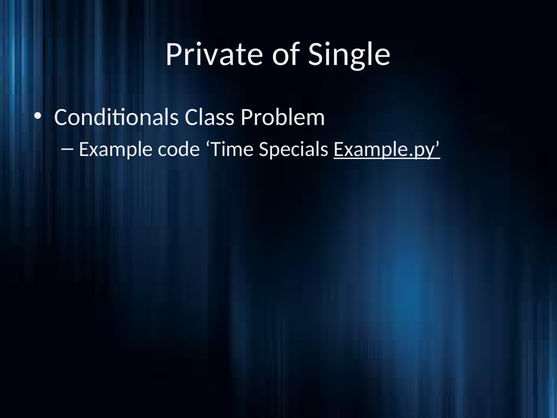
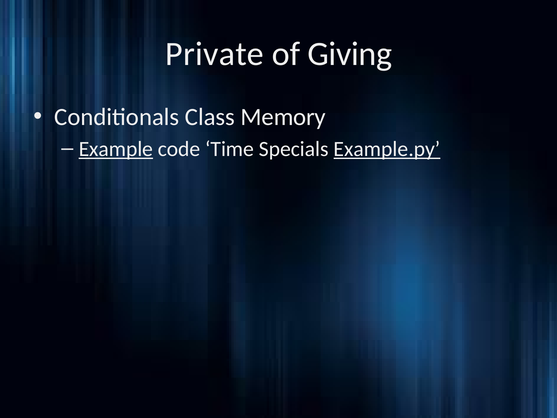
Single: Single -> Giving (350, 54)
Problem: Problem -> Memory (283, 117)
Example underline: none -> present (116, 149)
